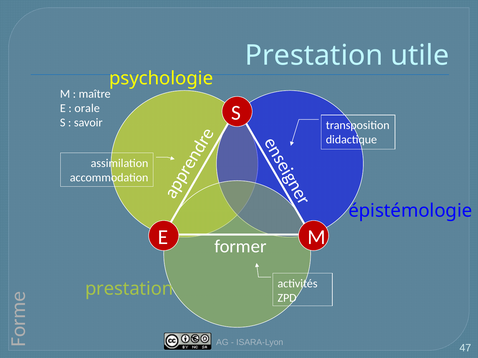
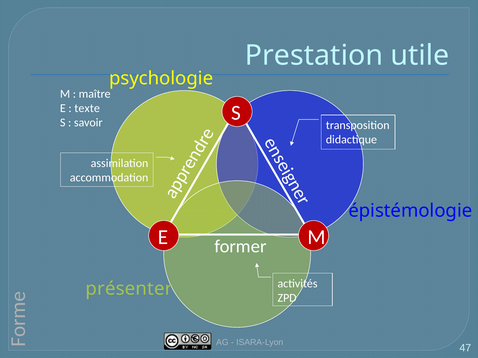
orale: orale -> texte (87, 108)
prestation: prestation -> présenter (129, 289)
